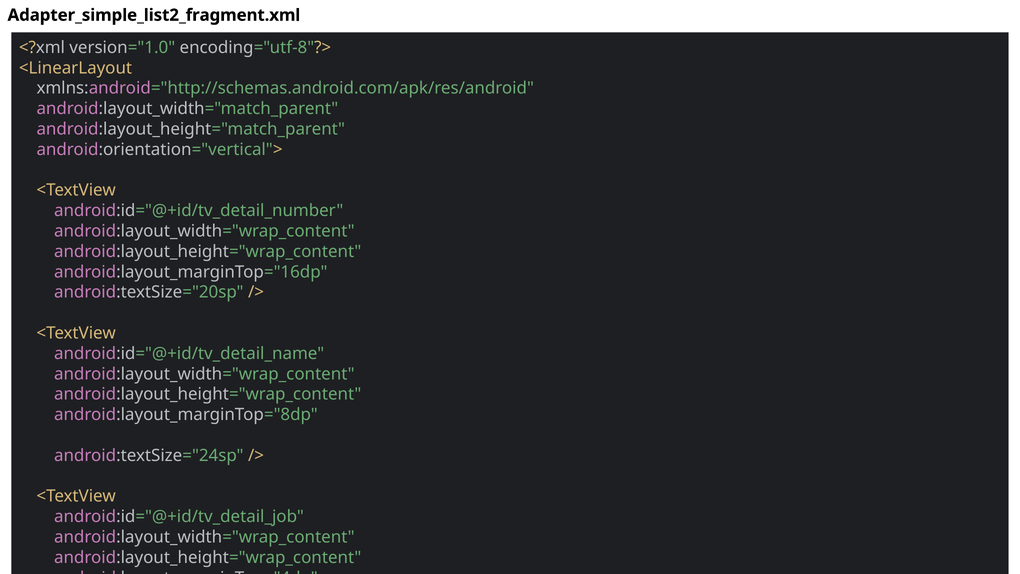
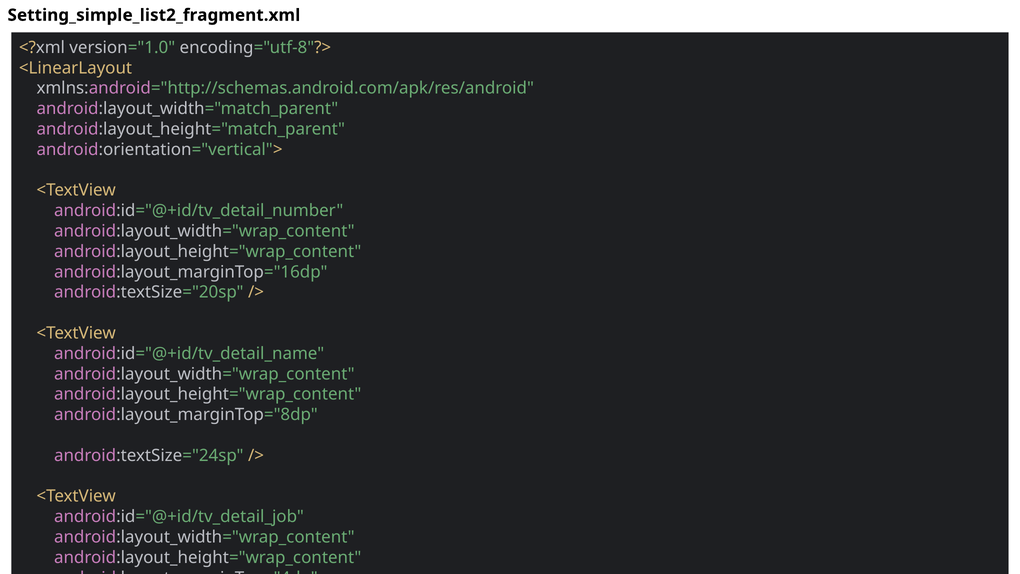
Adapter_simple_list2_fragment.xml: Adapter_simple_list2_fragment.xml -> Setting_simple_list2_fragment.xml (154, 15)
